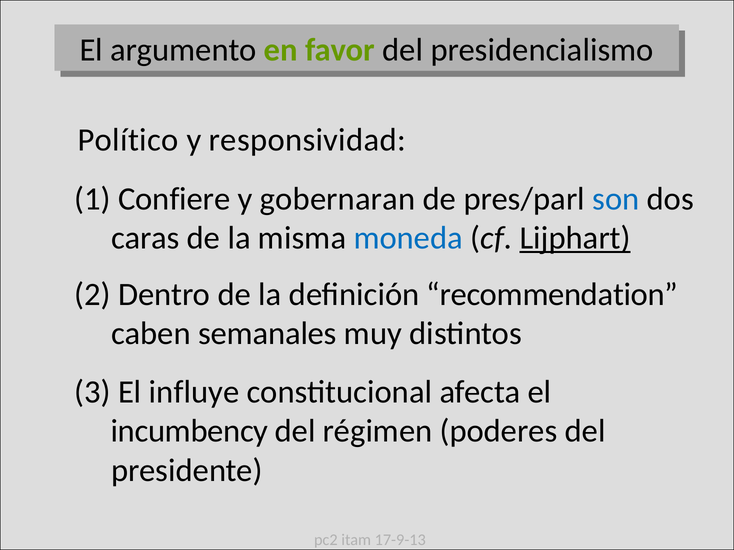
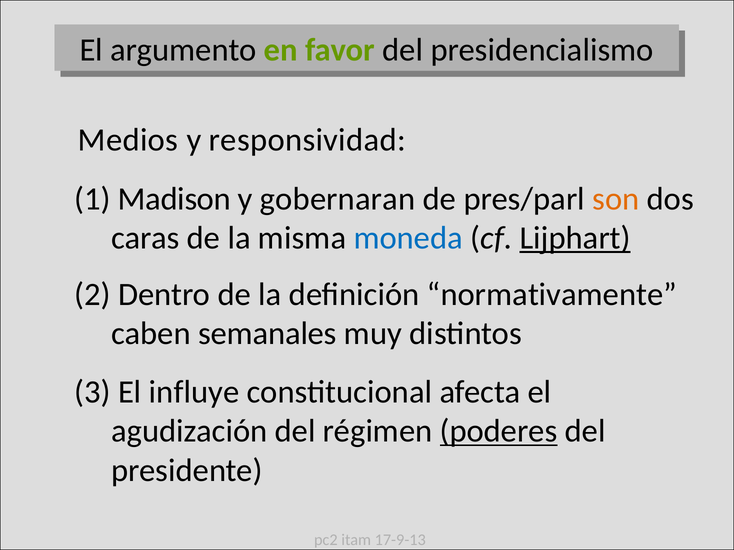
Político: Político -> Medios (128, 140)
Confiere: Confiere -> Madison (174, 199)
son colour: blue -> orange (616, 199)
recommendation: recommendation -> normativamente (552, 295)
incumbency: incumbency -> agudización (189, 432)
poderes underline: none -> present (499, 432)
